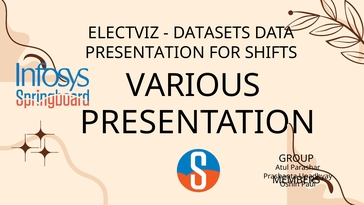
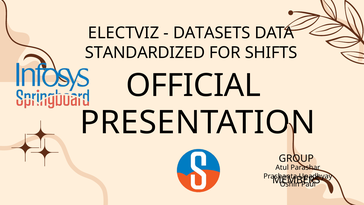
PRESENTATION: PRESENTATION -> STANDARDIZED (145, 53)
VARIOUS: VARIOUS -> OFFICIAL (193, 86)
